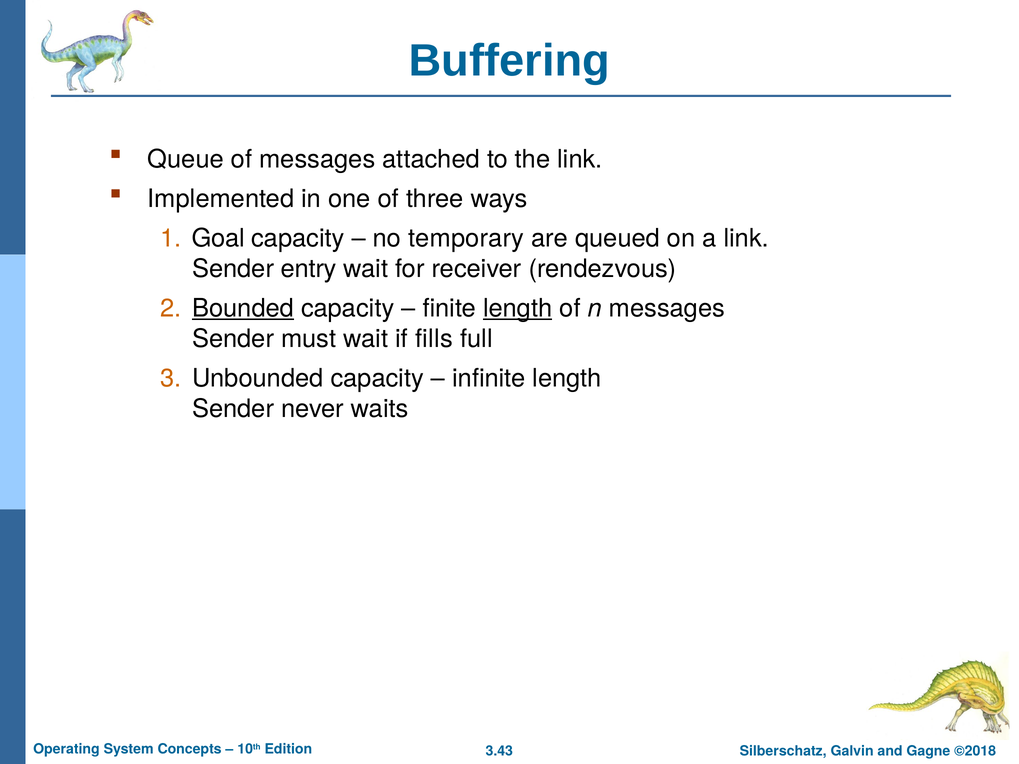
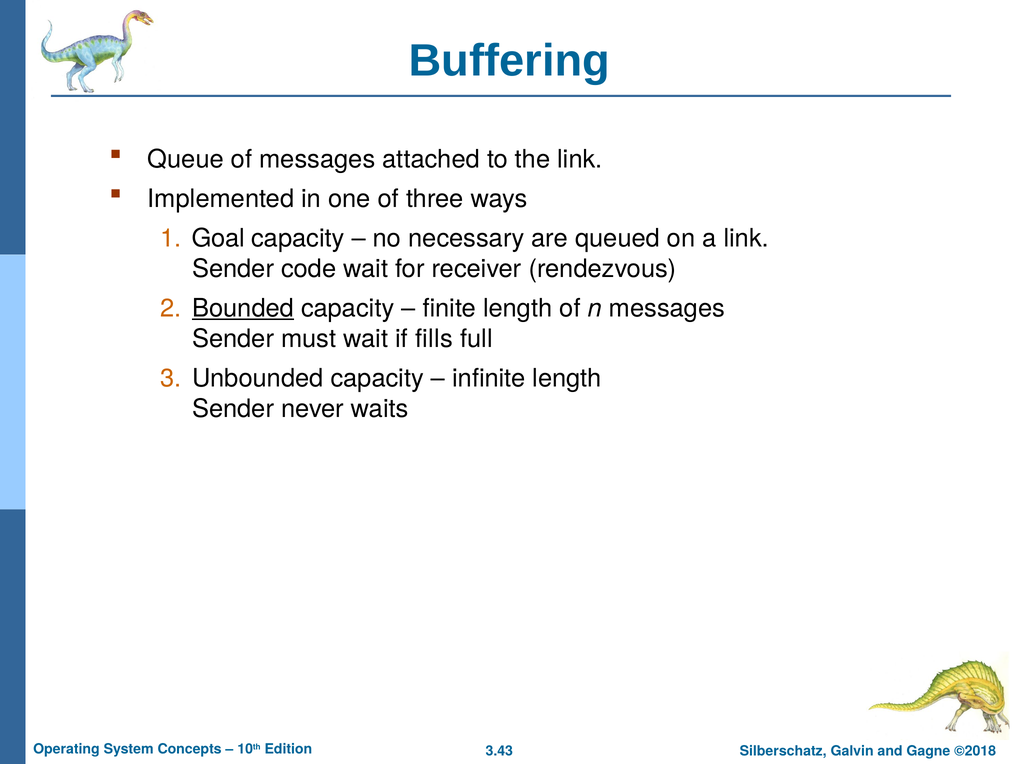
temporary: temporary -> necessary (466, 239)
entry: entry -> code (309, 269)
length underline: present -> none (518, 309)
